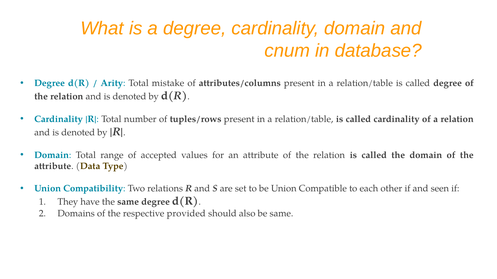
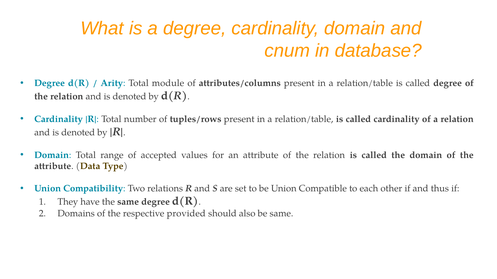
mistake: mistake -> module (168, 83)
seen: seen -> thus (440, 189)
